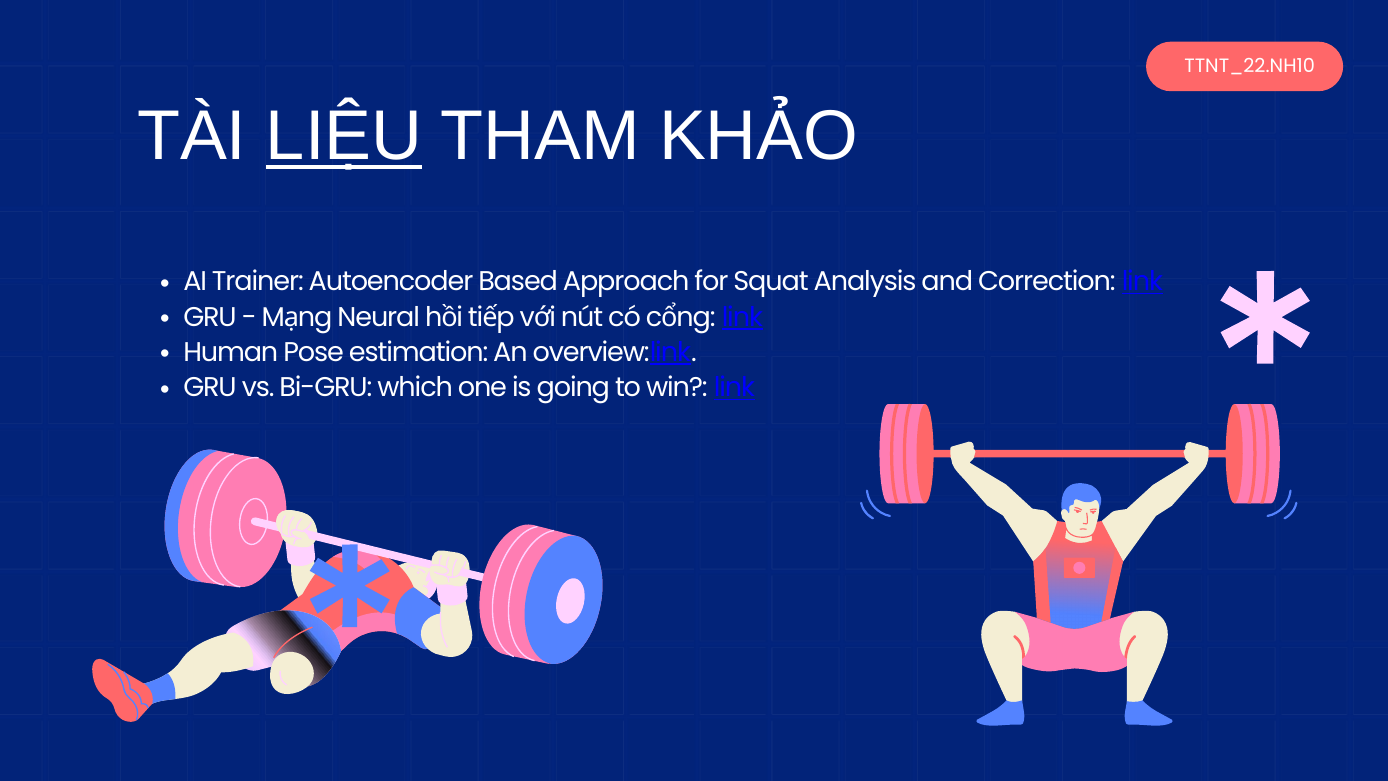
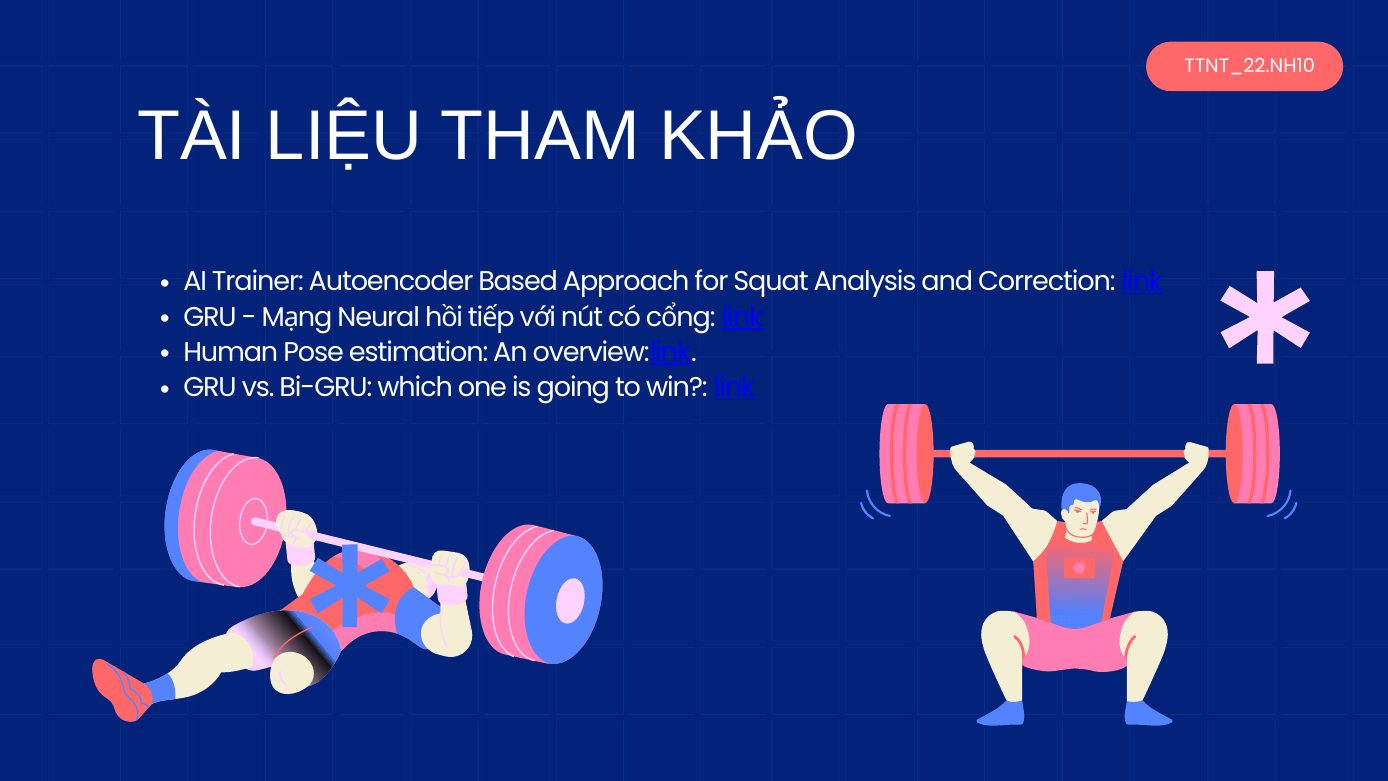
LIỆU underline: present -> none (344, 137)
